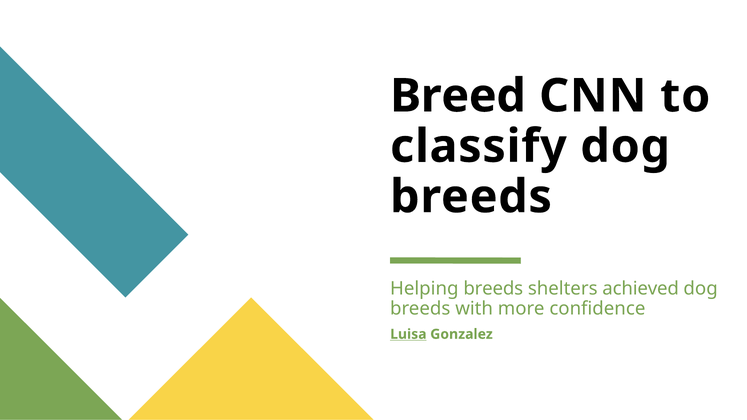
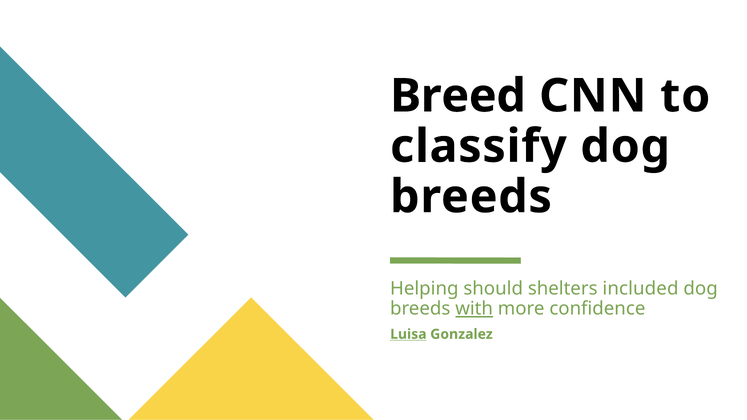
Helping breeds: breeds -> should (493, 289)
achieved: achieved -> included (640, 289)
with underline: none -> present (474, 309)
